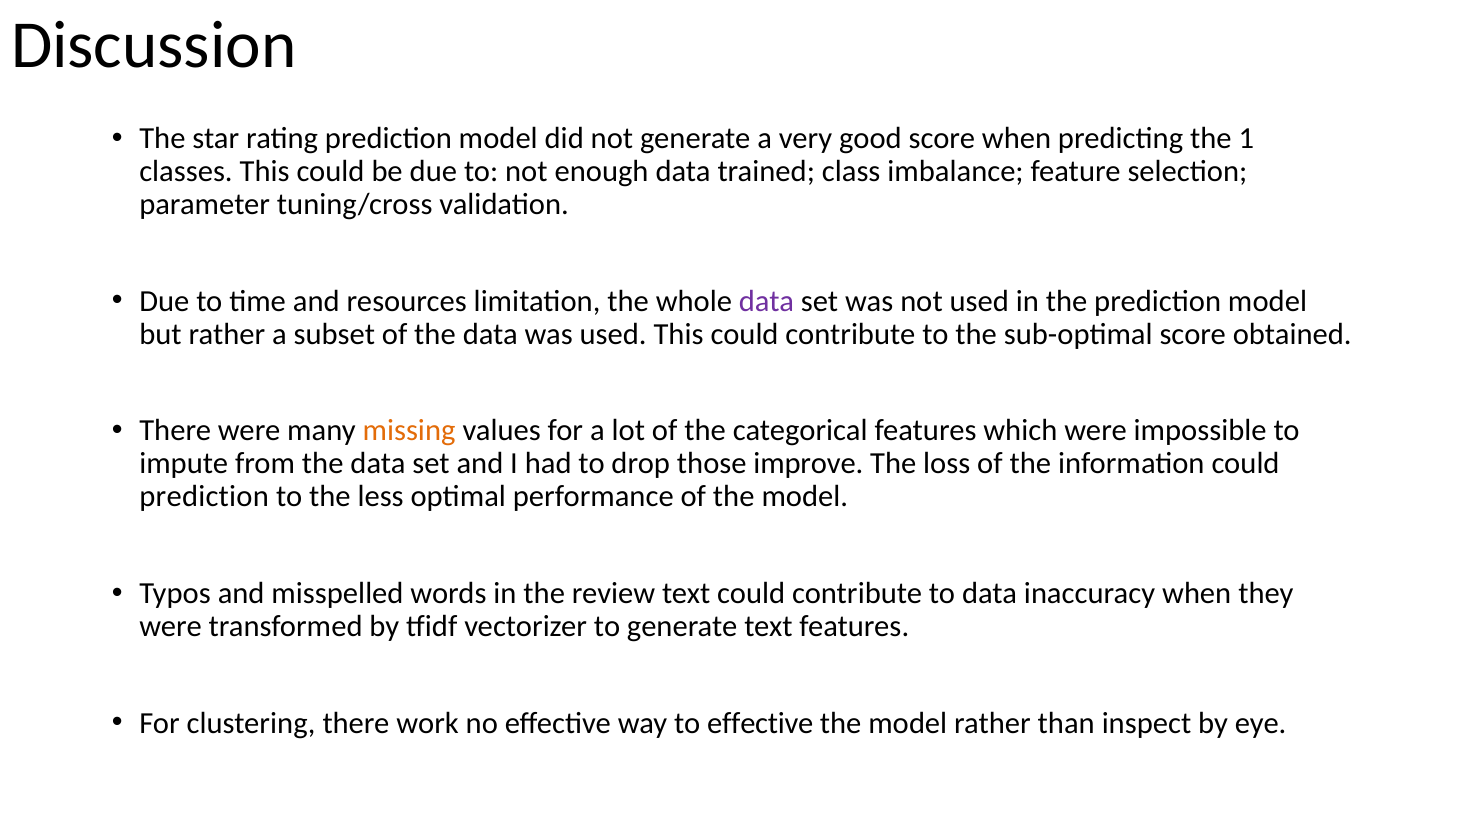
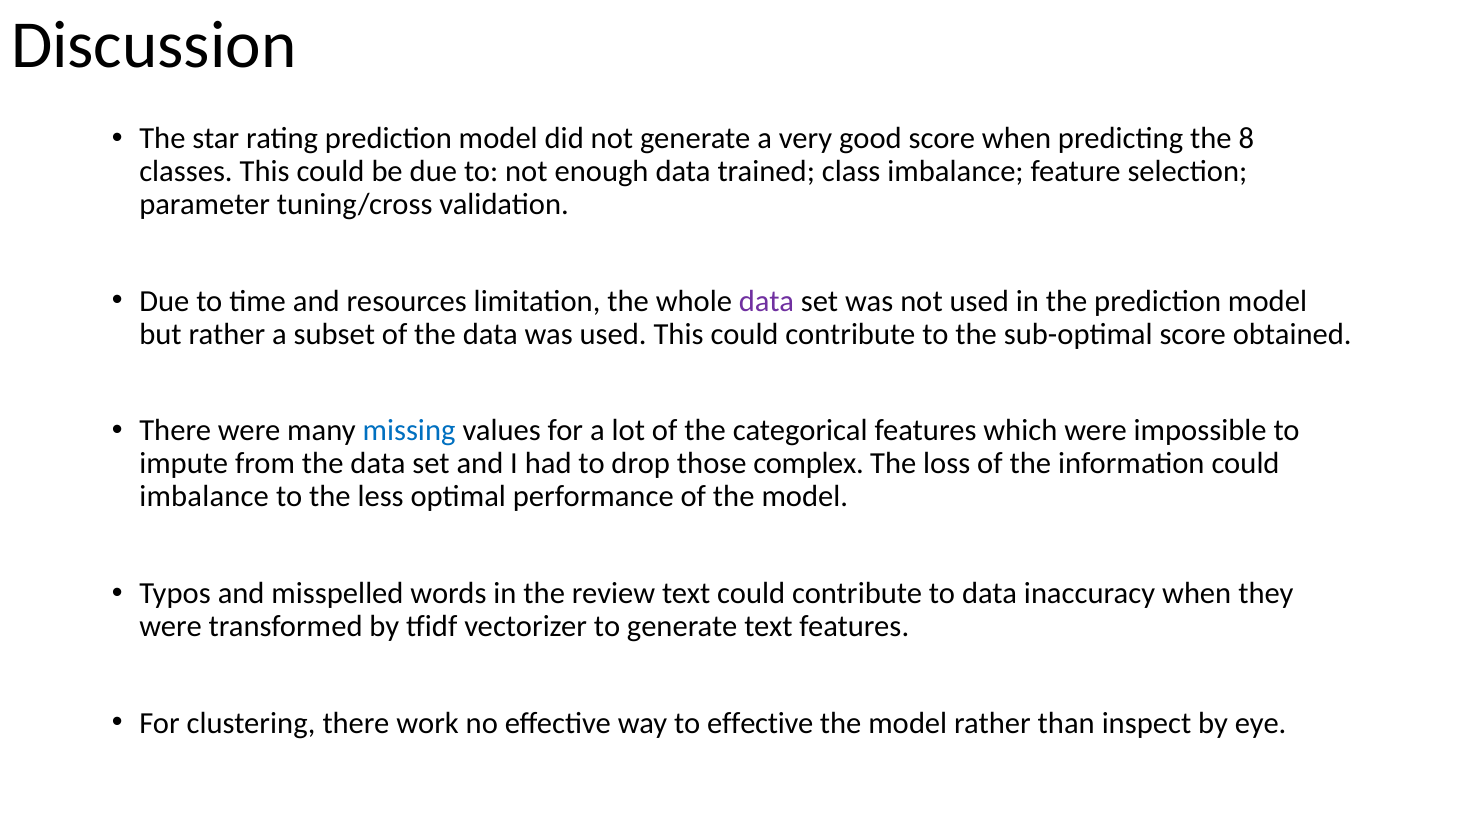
1: 1 -> 8 (1246, 138)
missing colour: orange -> blue (409, 431)
improve: improve -> complex (809, 464)
prediction: prediction -> imbalance (204, 497)
